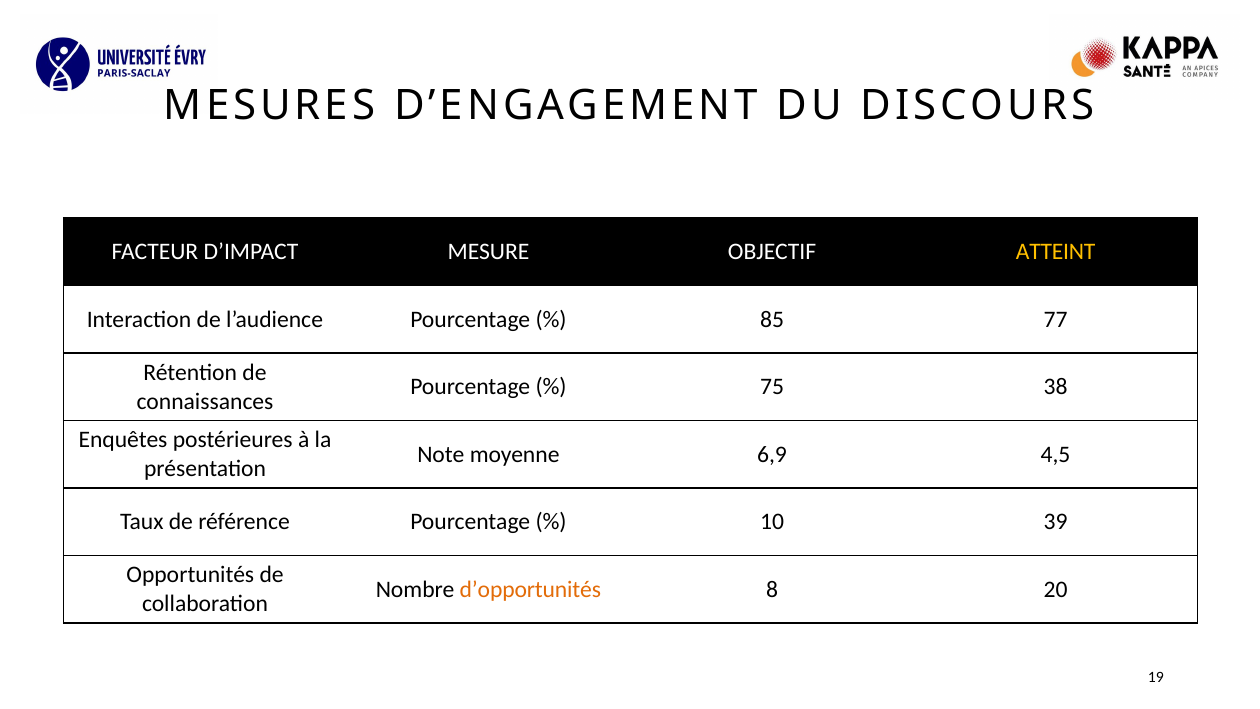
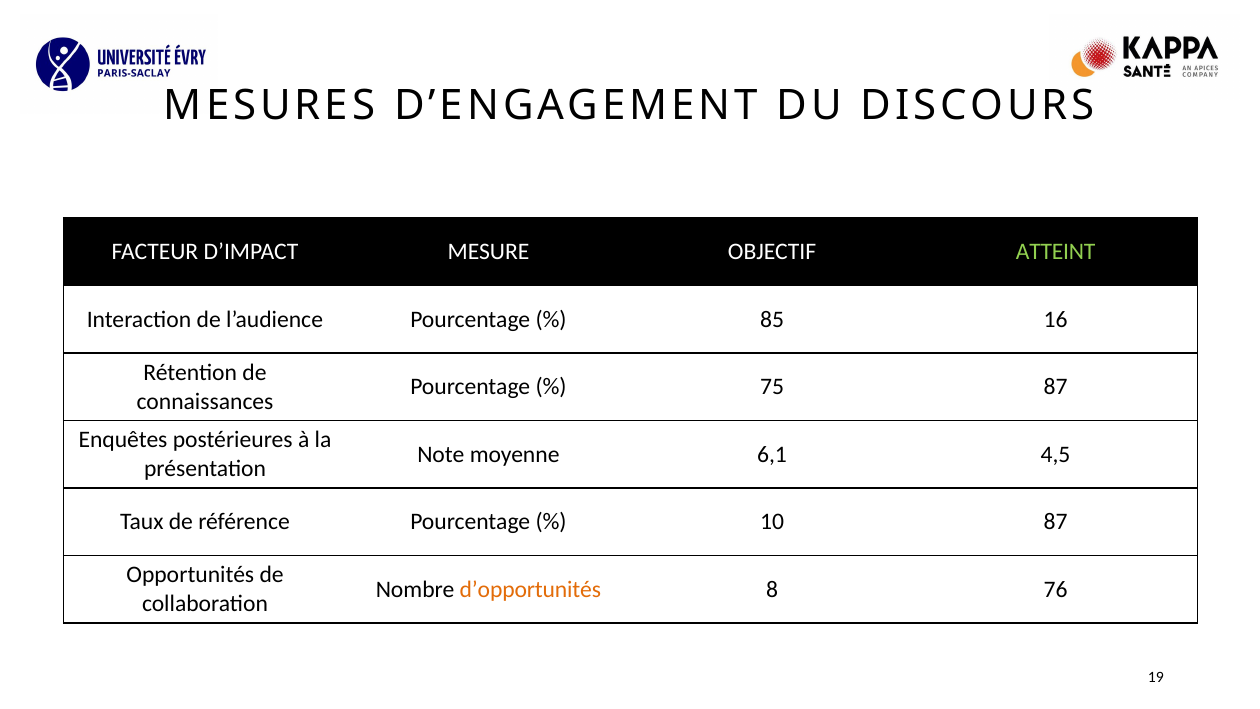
ATTEINT colour: yellow -> light green (1056, 252)
77: 77 -> 16 (1056, 319)
75 38: 38 -> 87 (1056, 387)
6,9: 6,9 -> 6,1 (772, 454)
10 39: 39 -> 87 (1056, 522)
20: 20 -> 76 (1056, 589)
